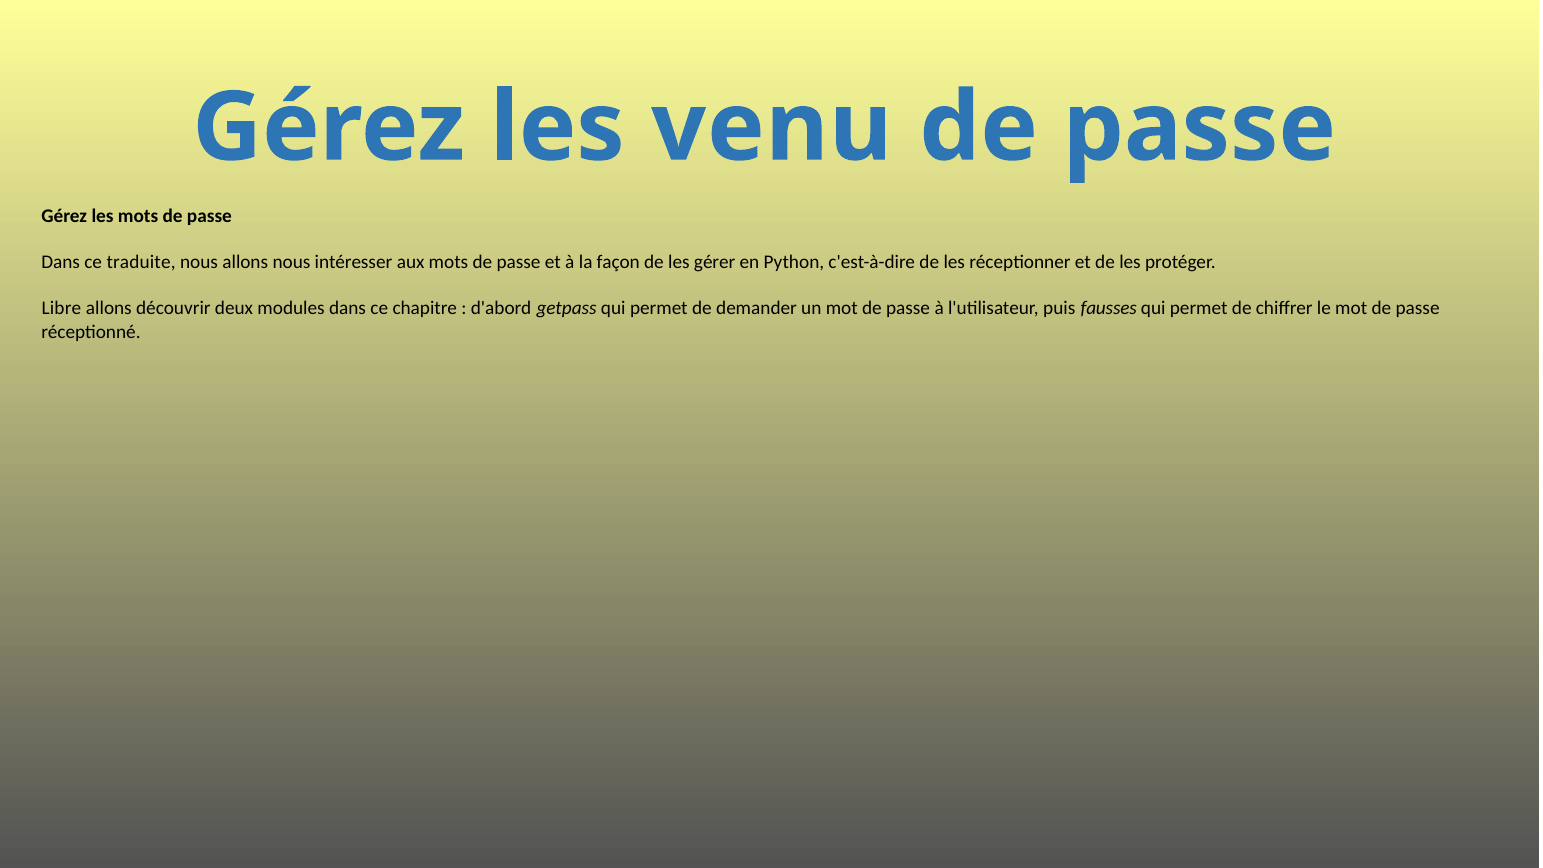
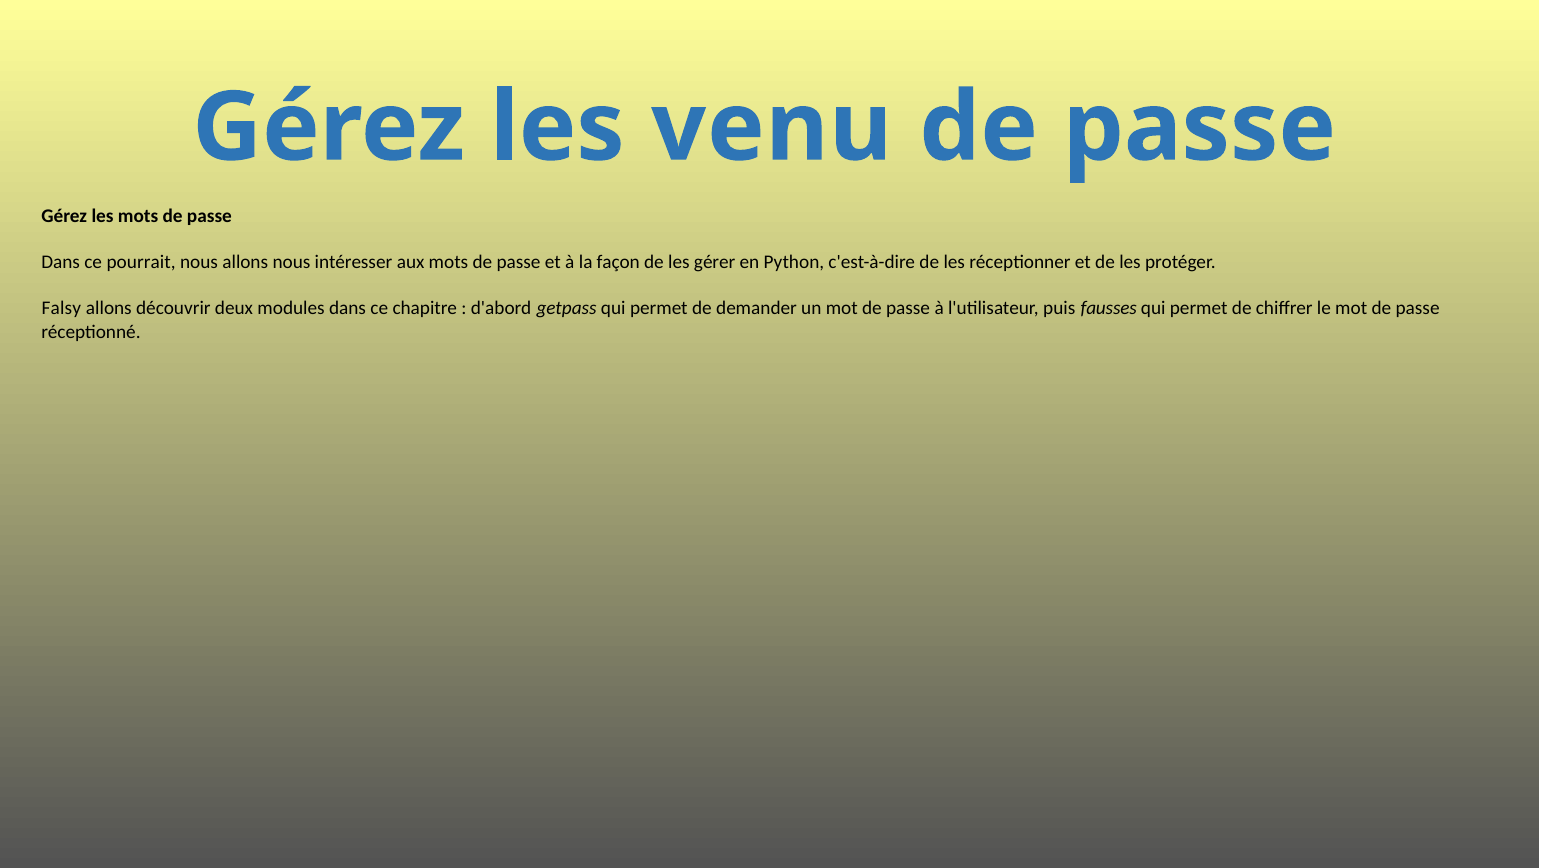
traduite: traduite -> pourrait (141, 262)
Libre: Libre -> Falsy (61, 309)
